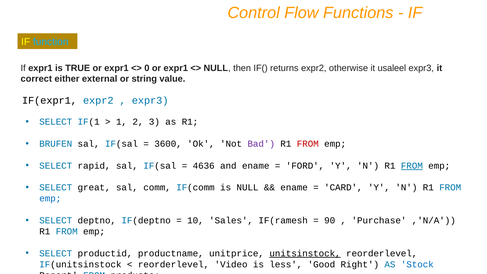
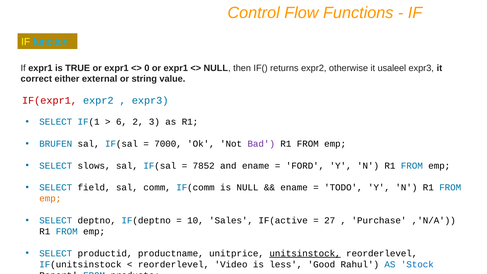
IF(expr1 colour: black -> red (49, 100)
1: 1 -> 6 (121, 122)
3600: 3600 -> 7000 (168, 144)
FROM colour: red -> black (308, 144)
rapid: rapid -> slows (94, 166)
4636: 4636 -> 7852 (204, 166)
FROM underline: present -> none (412, 166)
great: great -> field (94, 188)
CARD: CARD -> TODO (343, 188)
emp colour: blue -> orange (50, 199)
IF(ramesh: IF(ramesh -> IF(active (283, 220)
90: 90 -> 27 (330, 220)
Right: Right -> Rahul (360, 264)
